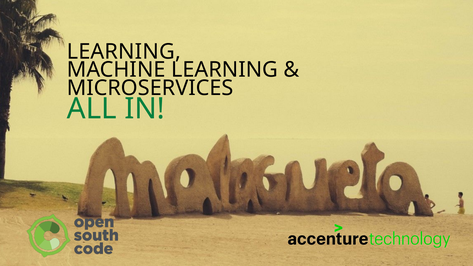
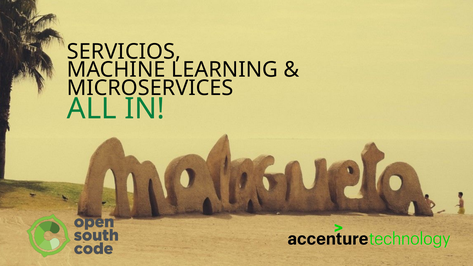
LEARNING: LEARNING -> SERVICIOS (124, 52)
